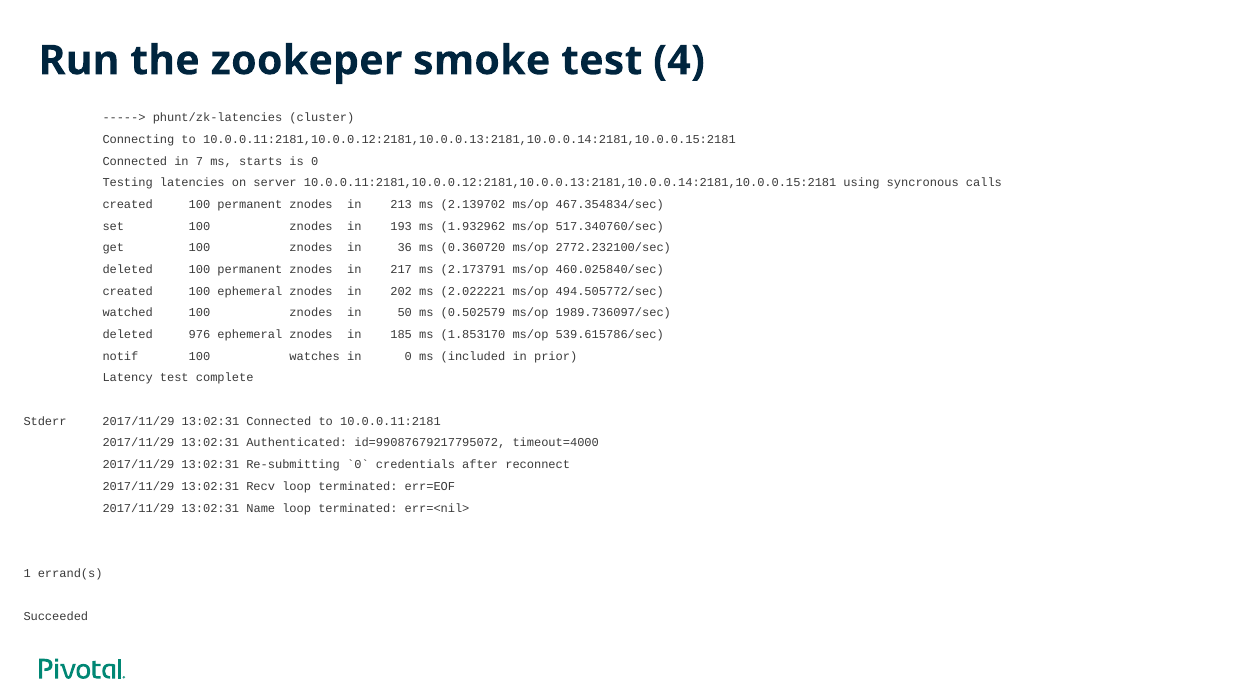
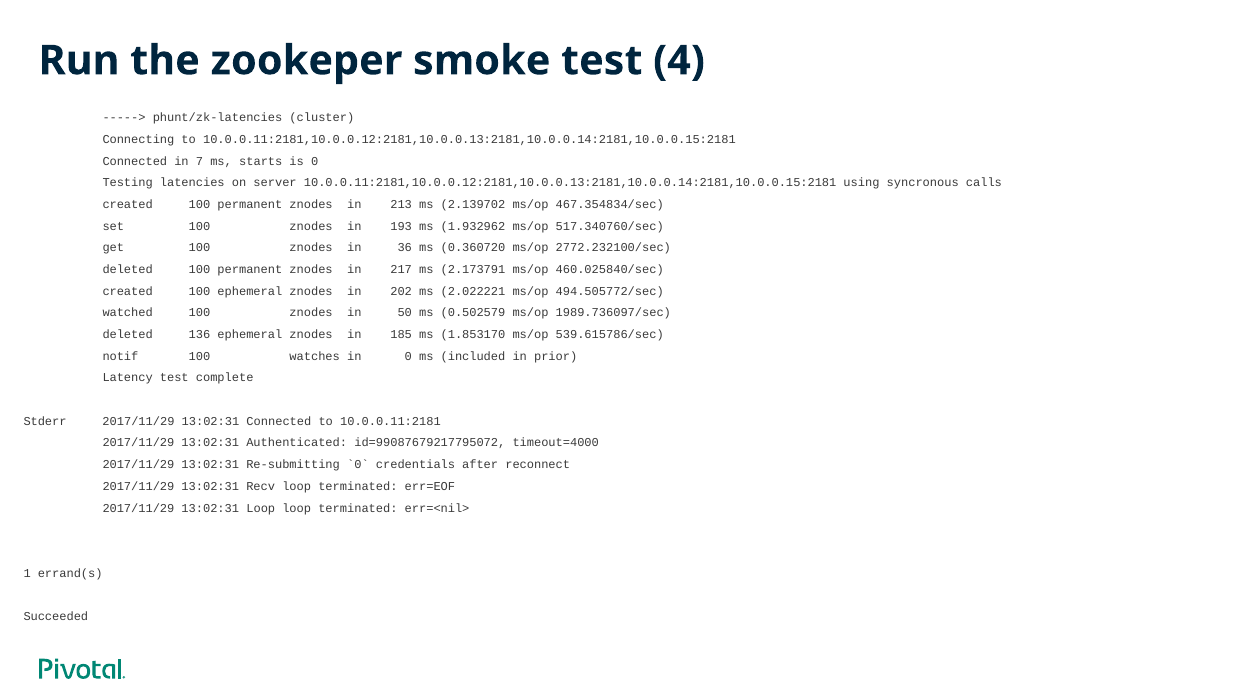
976: 976 -> 136 (200, 335)
13:02:31 Name: Name -> Loop (261, 508)
